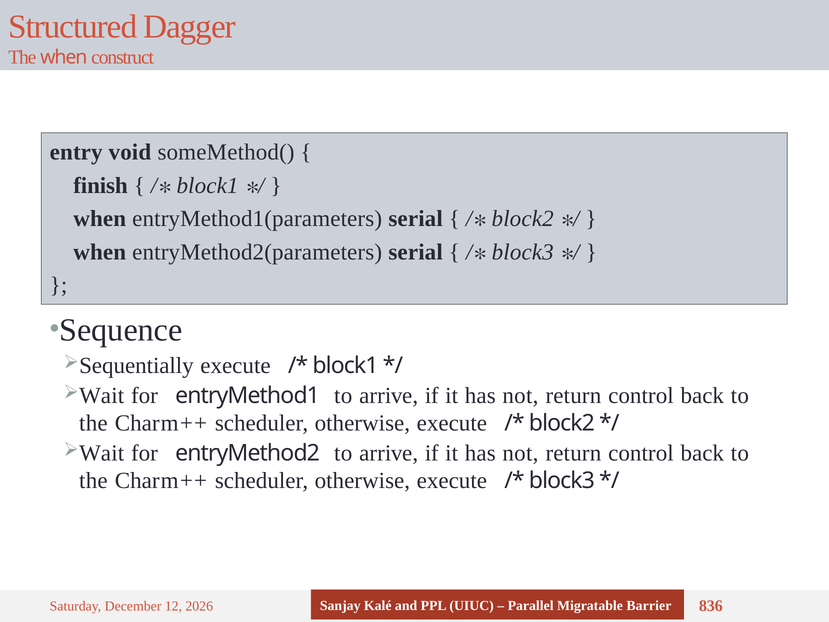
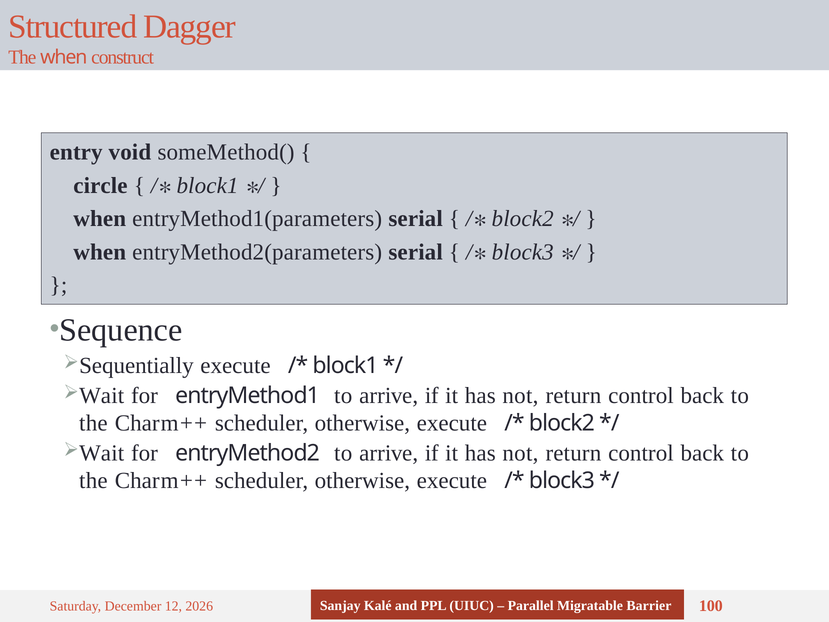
finish: finish -> circle (100, 186)
836: 836 -> 100 (711, 606)
